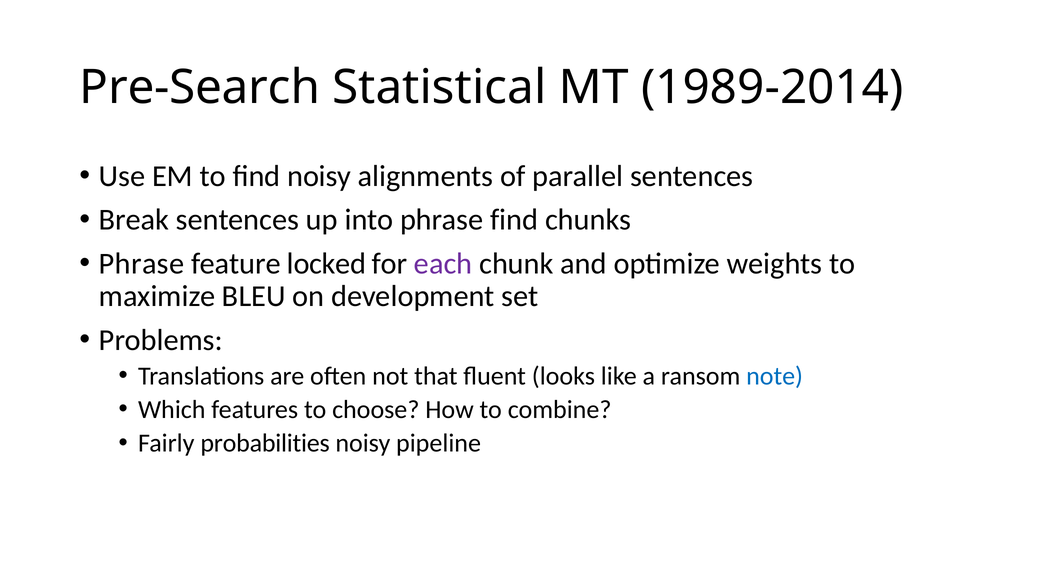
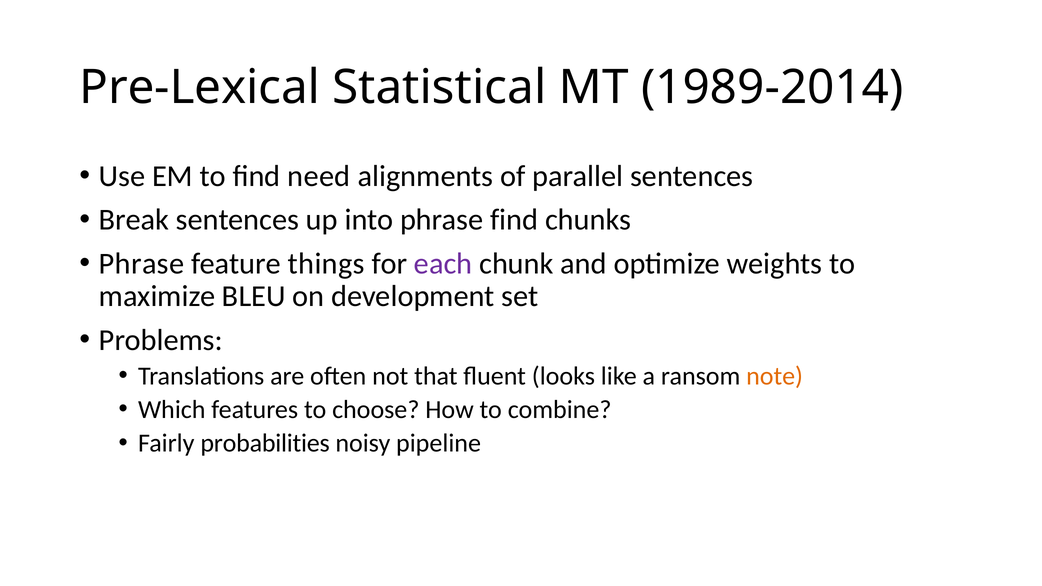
Pre-Search: Pre-Search -> Pre-Lexical (200, 88)
find noisy: noisy -> need (319, 176)
locked: locked -> things (326, 264)
note colour: blue -> orange (775, 376)
